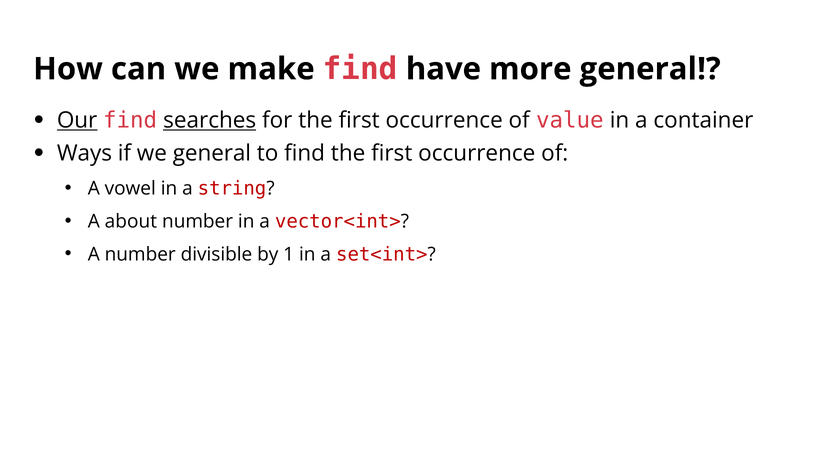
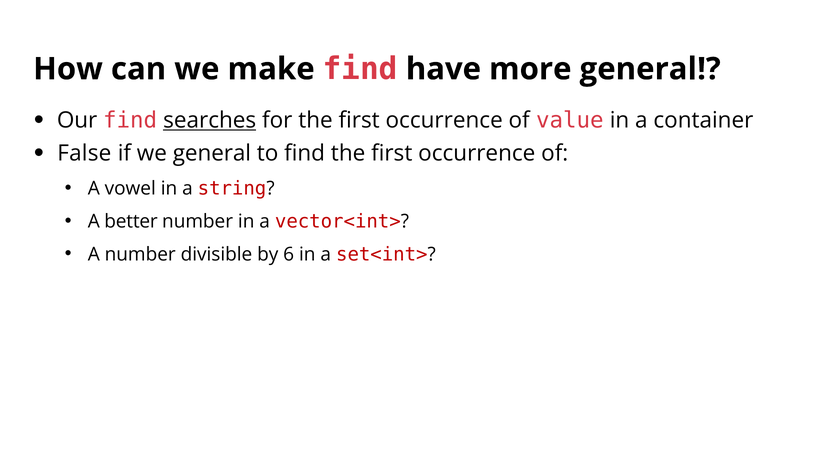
Our underline: present -> none (77, 120)
Ways: Ways -> False (84, 153)
about: about -> better (131, 221)
1: 1 -> 6 (289, 254)
